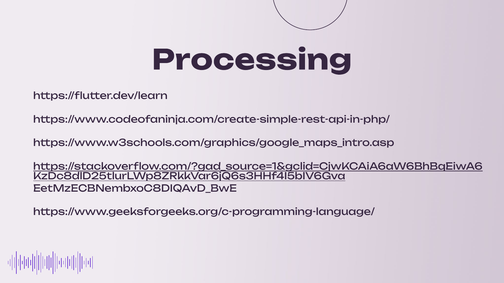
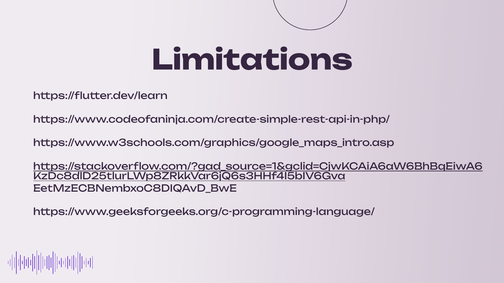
Processing: Processing -> Limitations (252, 60)
